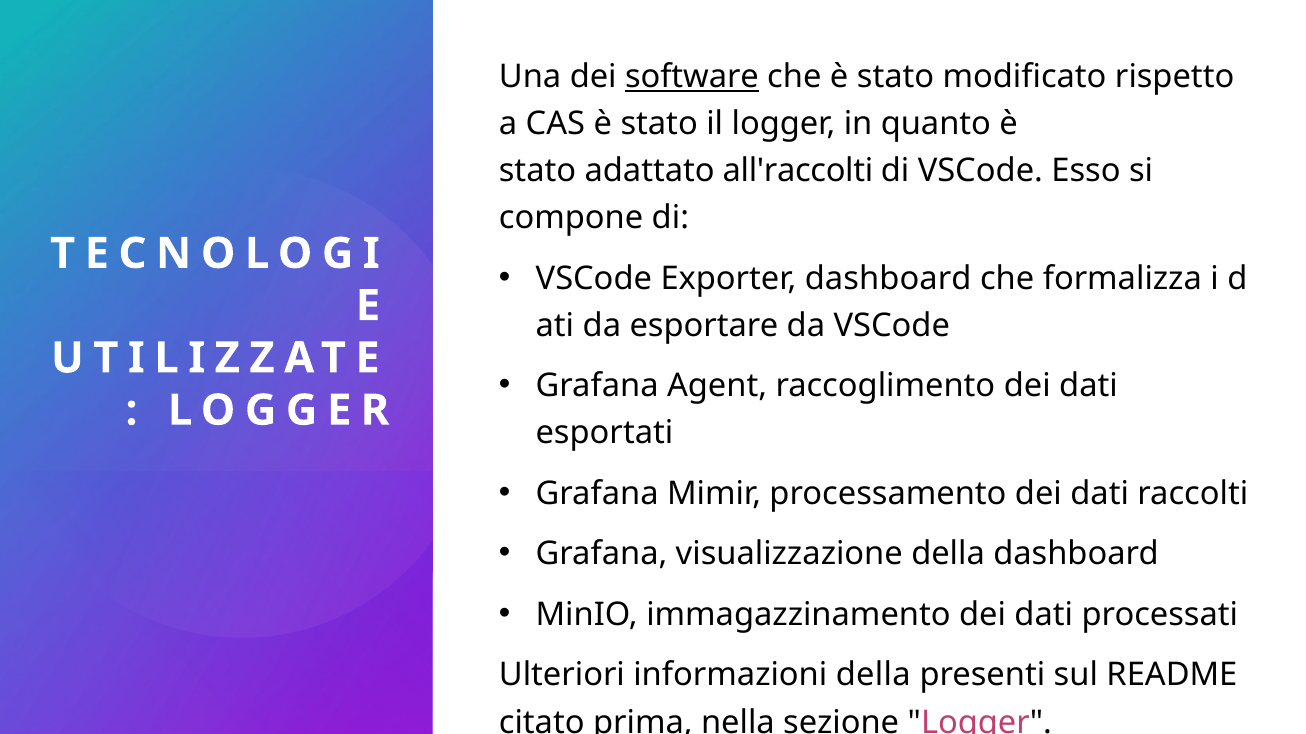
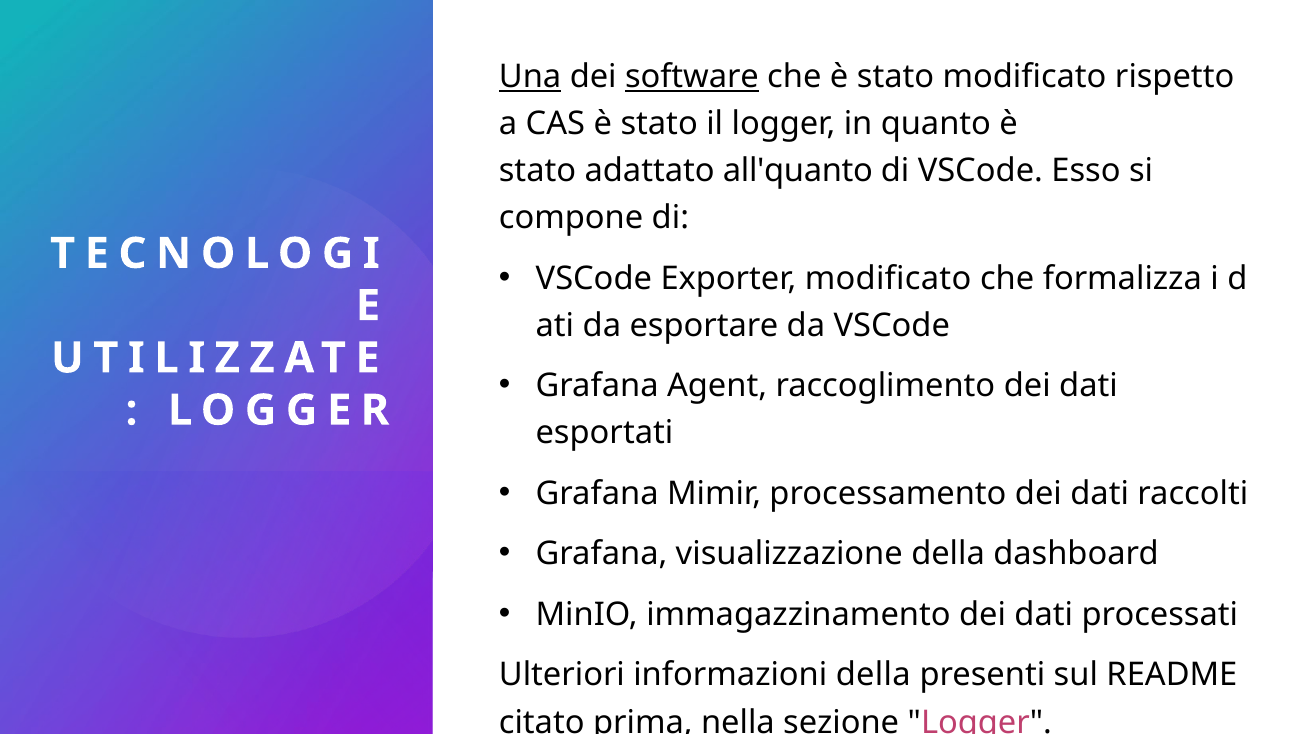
Una underline: none -> present (530, 77)
all'raccolti: all'raccolti -> all'quanto (798, 171)
Exporter dashboard: dashboard -> modificato (888, 279)
